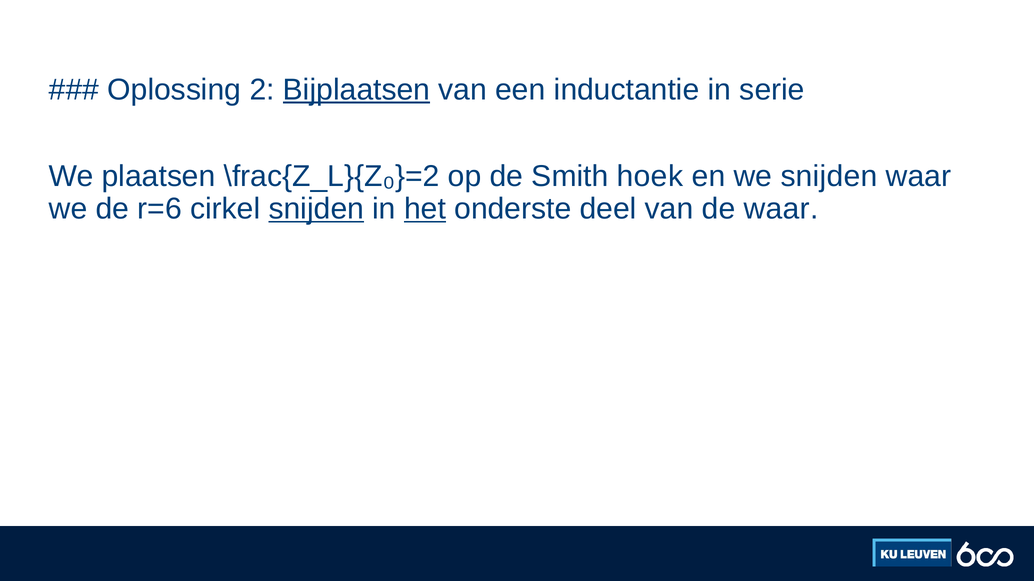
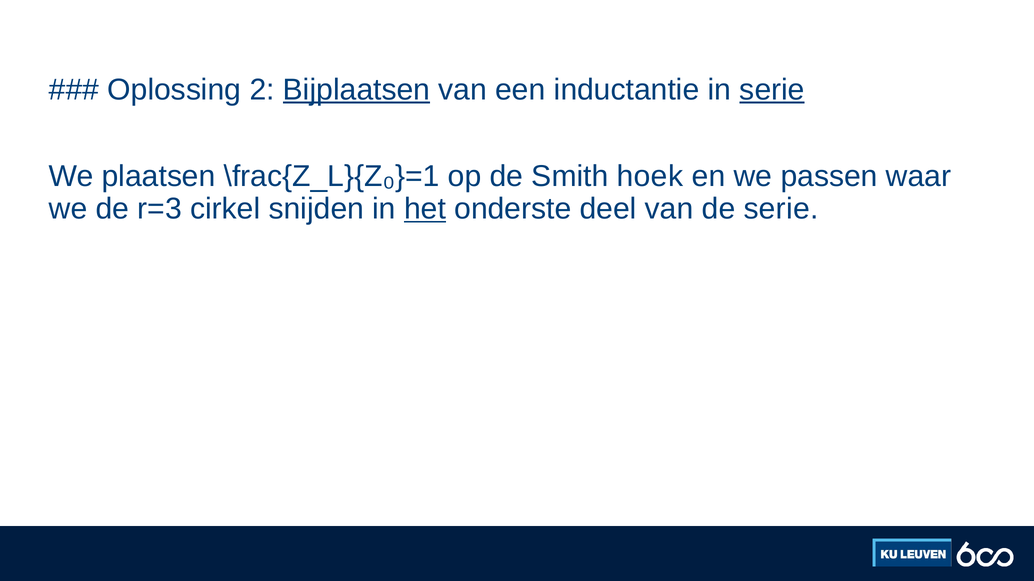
serie underline: none -> present (772, 90)
\frac{Z_L}{Z₀}=2: \frac{Z_L}{Z₀}=2 -> \frac{Z_L}{Z₀}=1 (332, 176)
we snijden: snijden -> passen (829, 176)
r=6: r=6 -> r=3 (160, 209)
snijden underline: present -> none (316, 209)
de waar: waar -> serie (781, 209)
